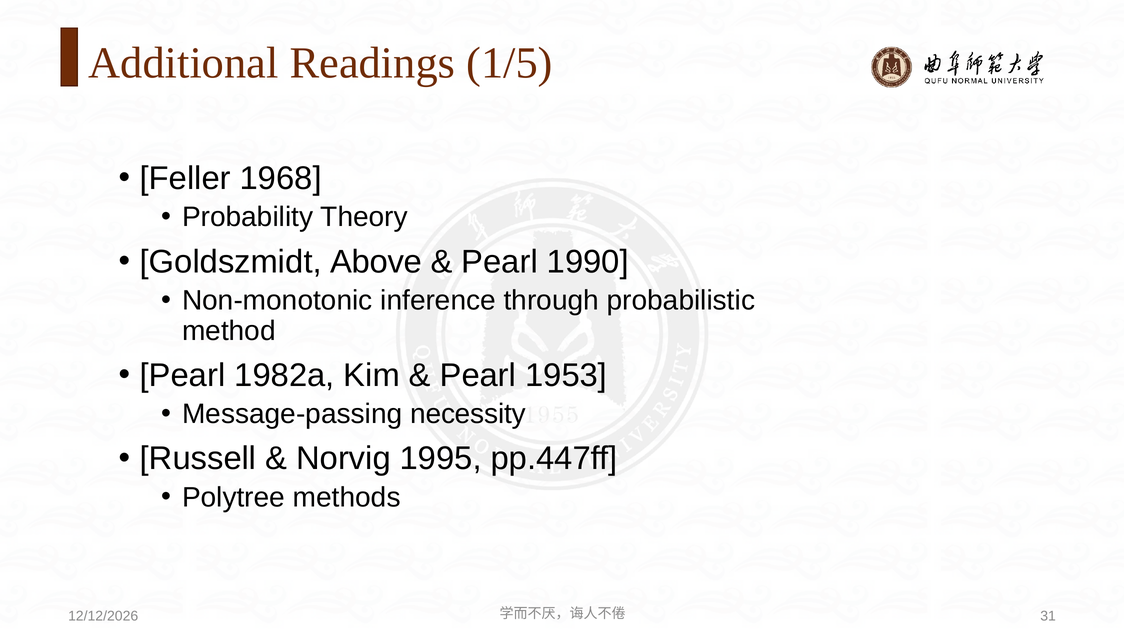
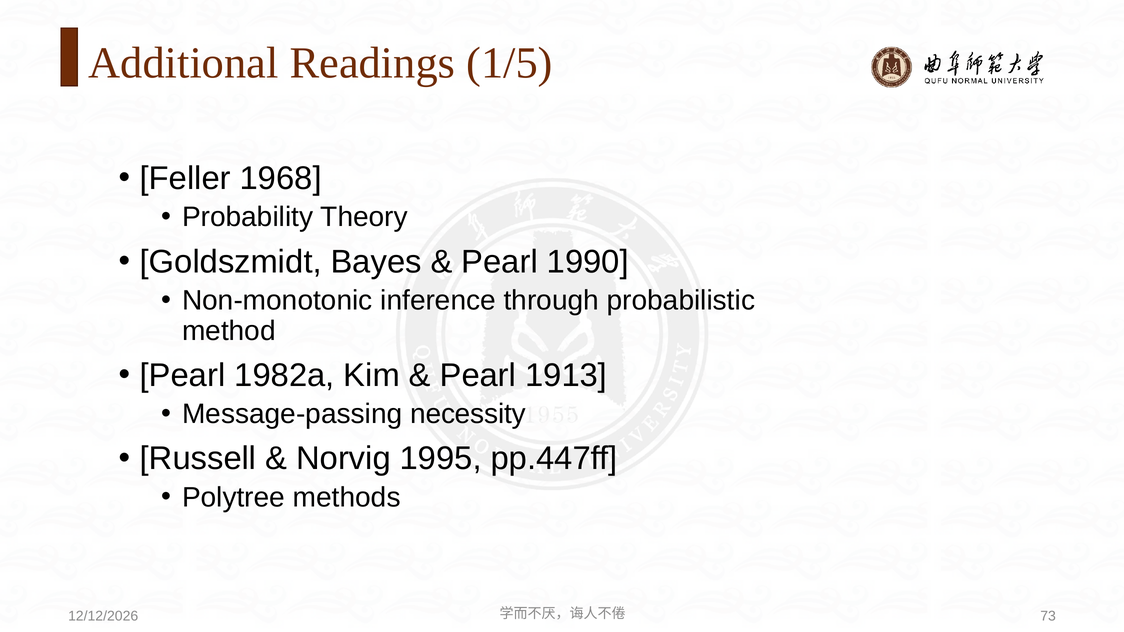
Above: Above -> Bayes (376, 262)
1953: 1953 -> 1913 (566, 375)
31: 31 -> 73 (1048, 616)
